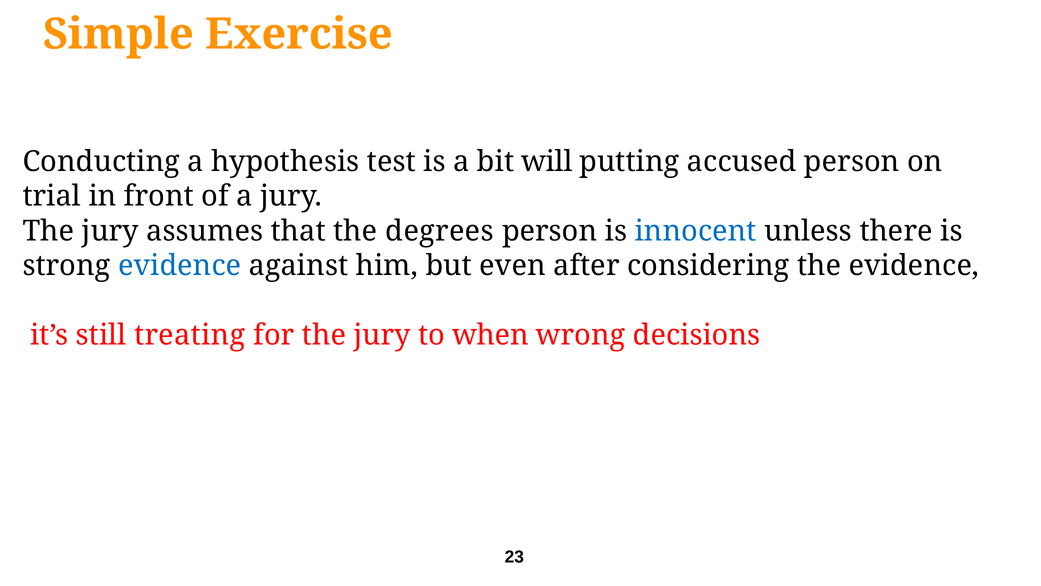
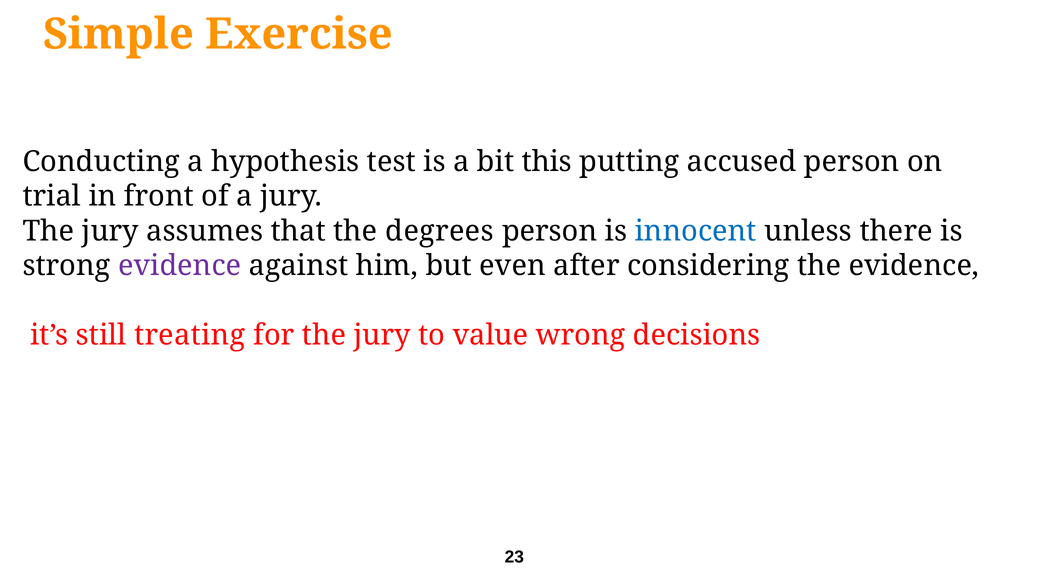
will: will -> this (547, 162)
evidence colour: blue -> purple (180, 266)
when: when -> value (490, 335)
